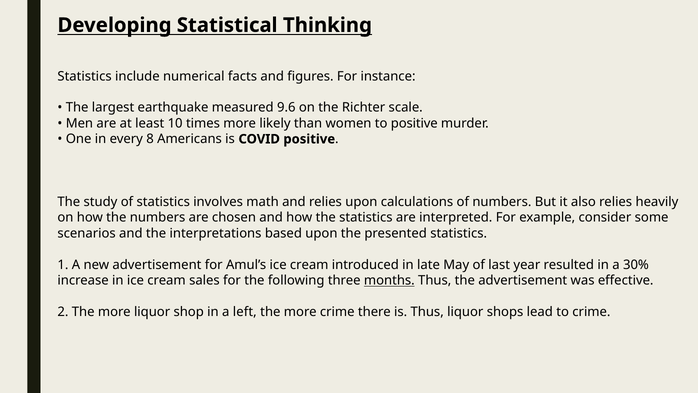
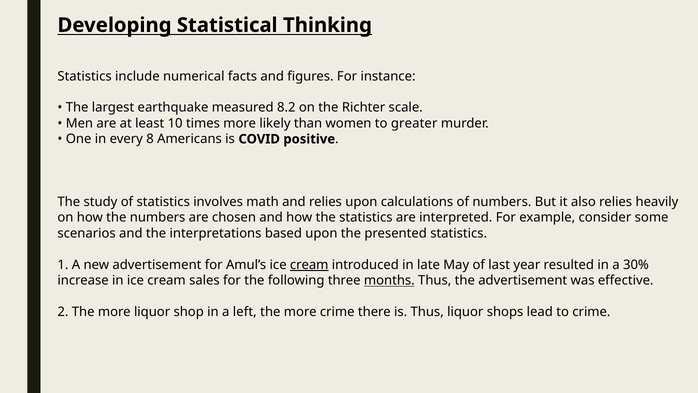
9.6: 9.6 -> 8.2 (286, 108)
to positive: positive -> greater (414, 123)
cream underline: none -> present (309, 265)
